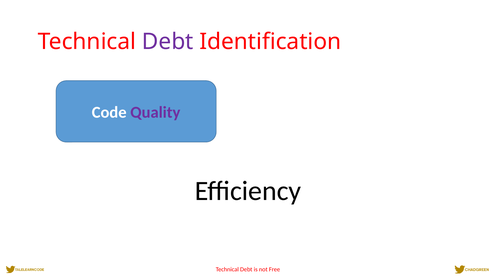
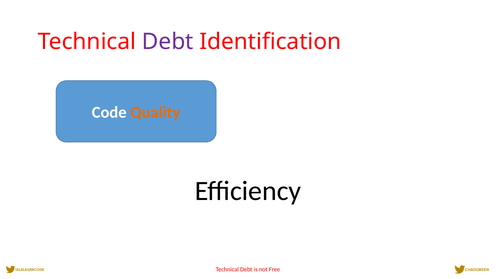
Quality colour: purple -> orange (155, 113)
